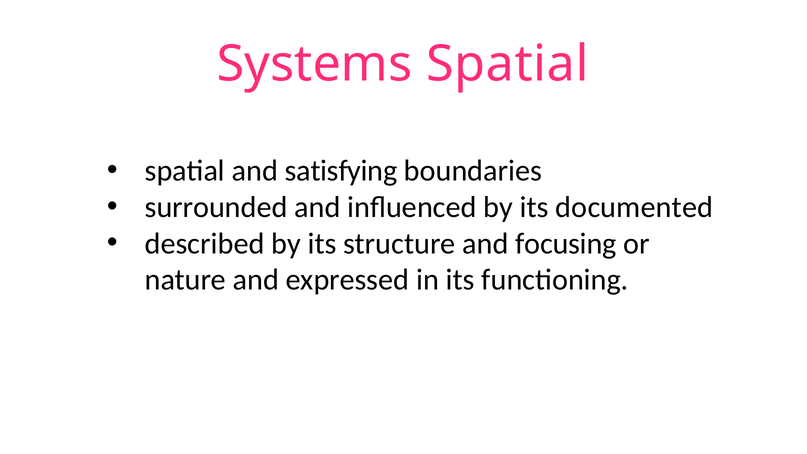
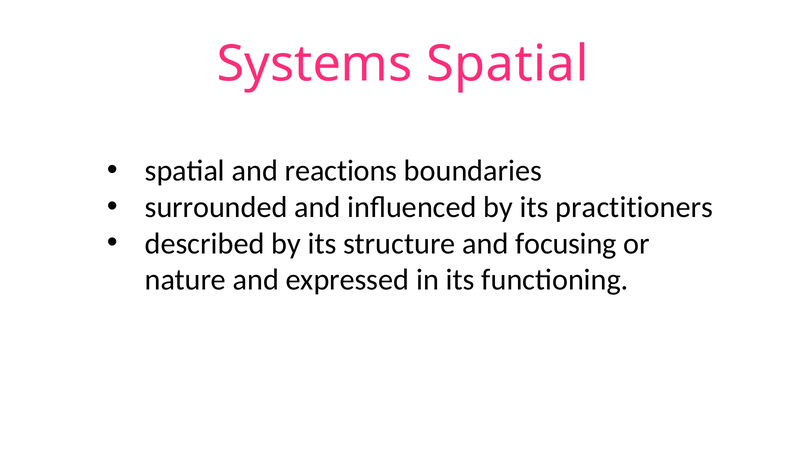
satisfying: satisfying -> reactions (341, 171)
documented: documented -> practitioners (634, 207)
